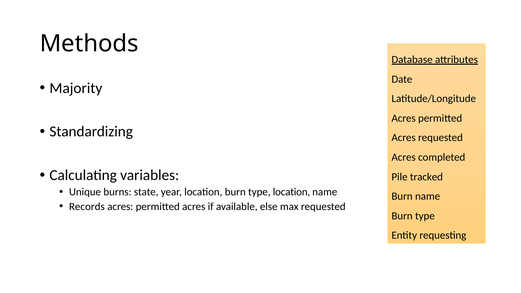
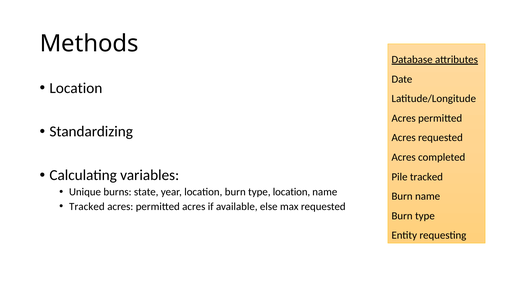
Majority: Majority -> Location (76, 88)
Records: Records -> Tracked (87, 207)
